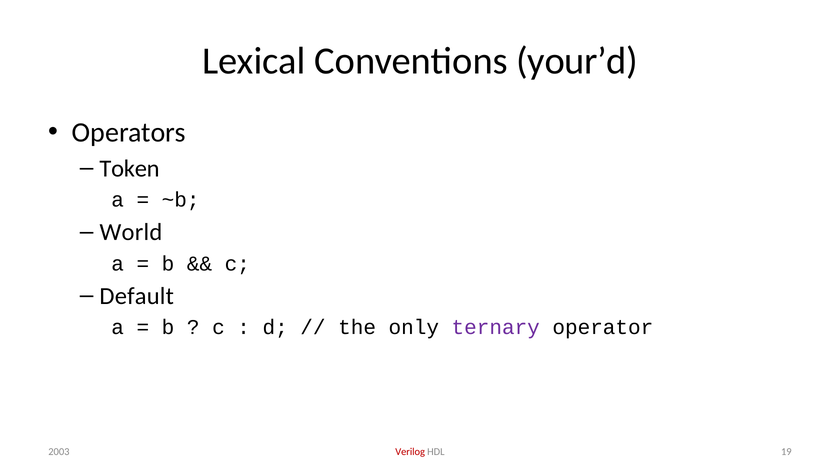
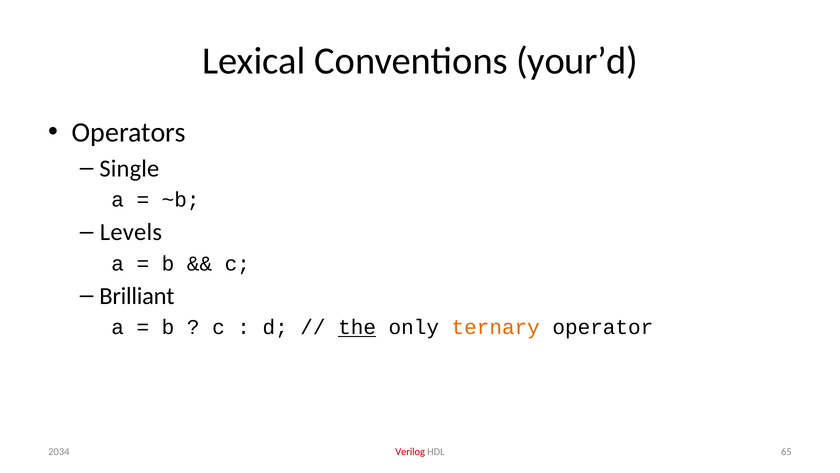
Token: Token -> Single (129, 168)
World: World -> Levels (131, 232)
Default: Default -> Brilliant (137, 296)
the underline: none -> present (357, 327)
ternary colour: purple -> orange (496, 327)
19: 19 -> 65 (786, 451)
2003: 2003 -> 2034 (59, 451)
